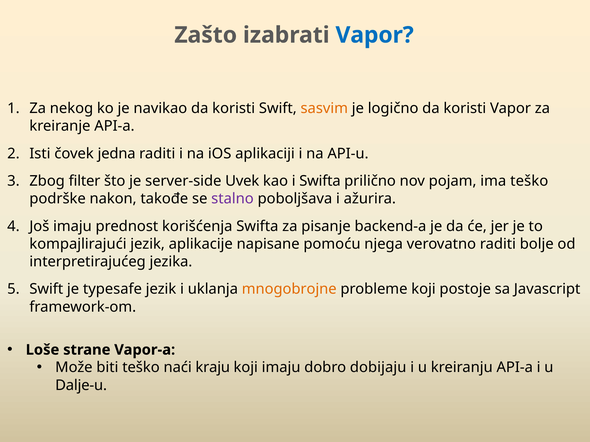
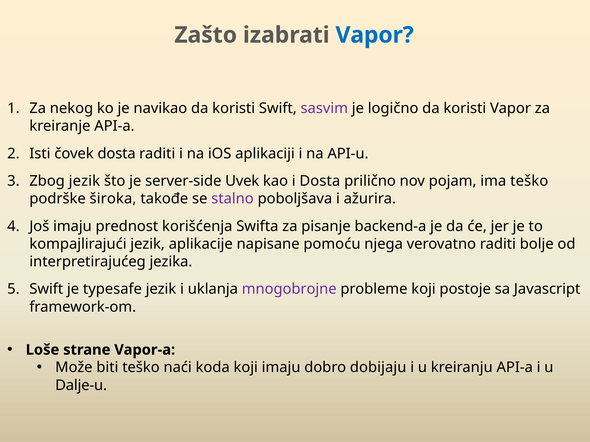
sasvim colour: orange -> purple (324, 109)
čovek jedna: jedna -> dosta (117, 154)
Zbog filter: filter -> jezik (84, 181)
i Swifta: Swifta -> Dosta (320, 181)
nakon: nakon -> široka (113, 199)
mnogobrojne colour: orange -> purple (289, 289)
kraju: kraju -> koda (213, 368)
